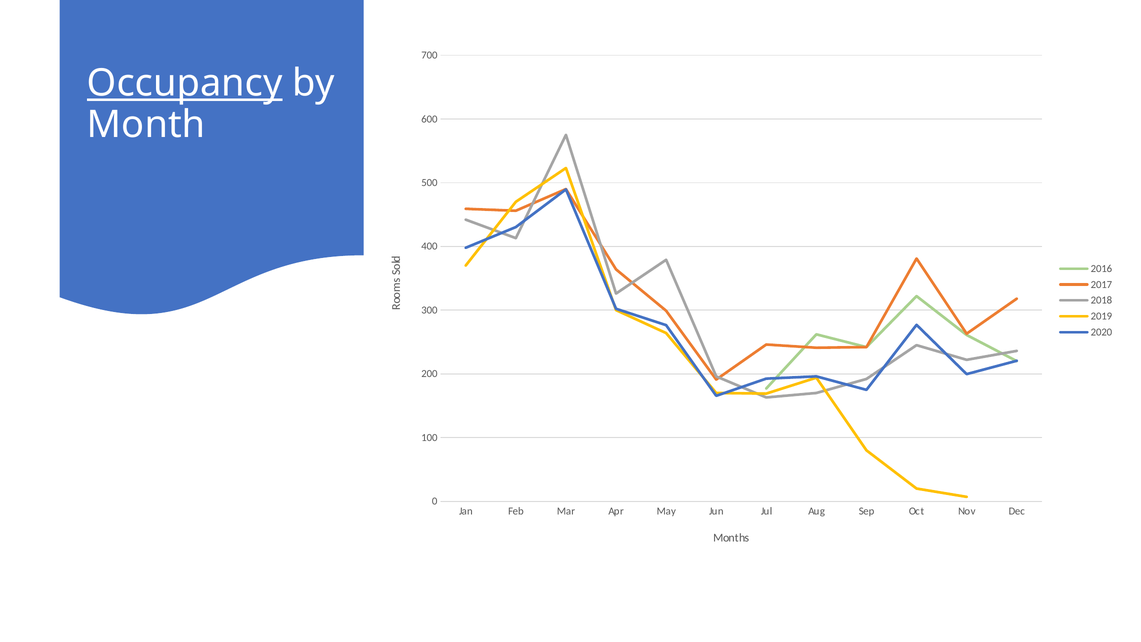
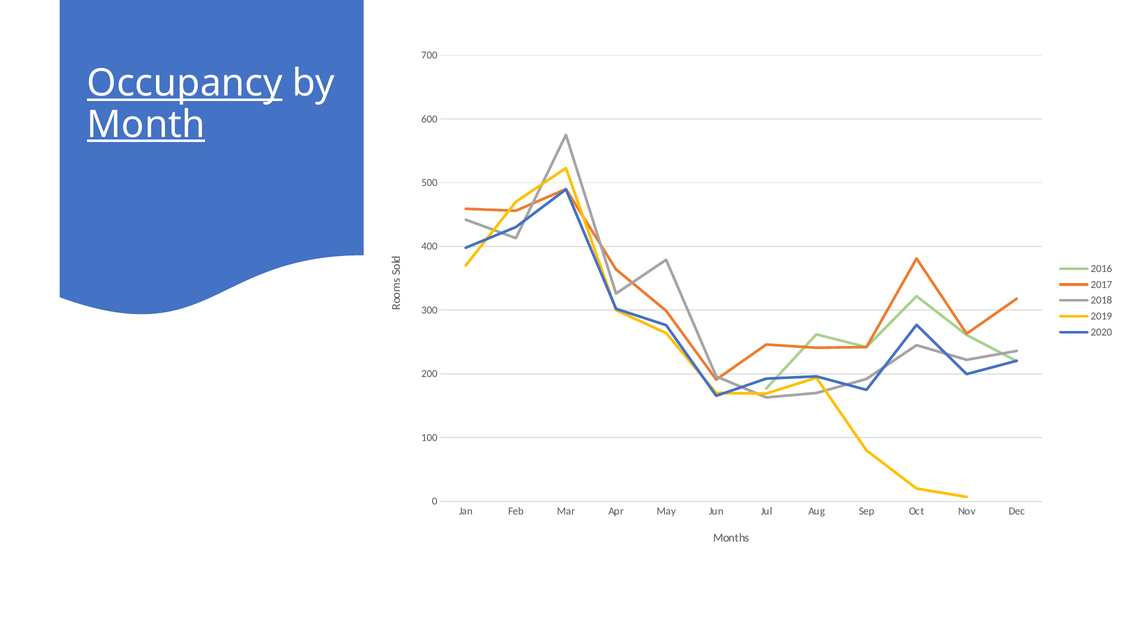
Month underline: none -> present (146, 124)
